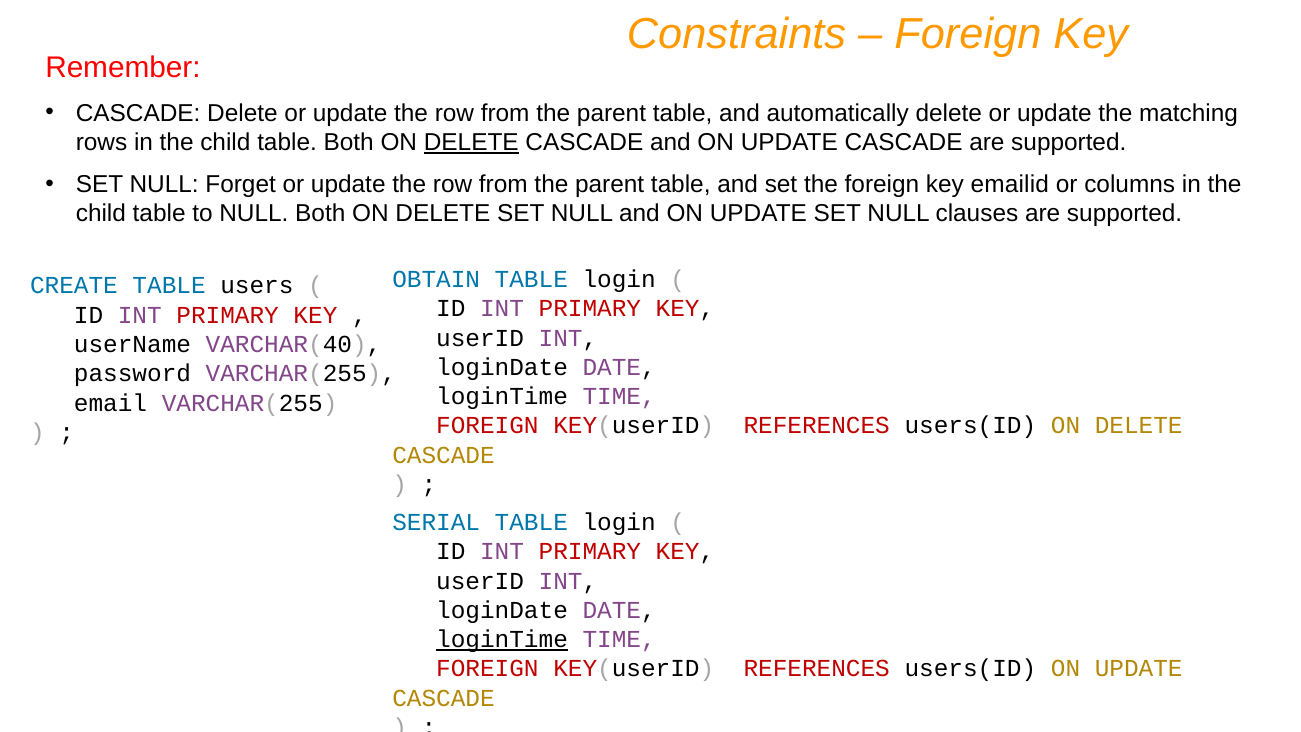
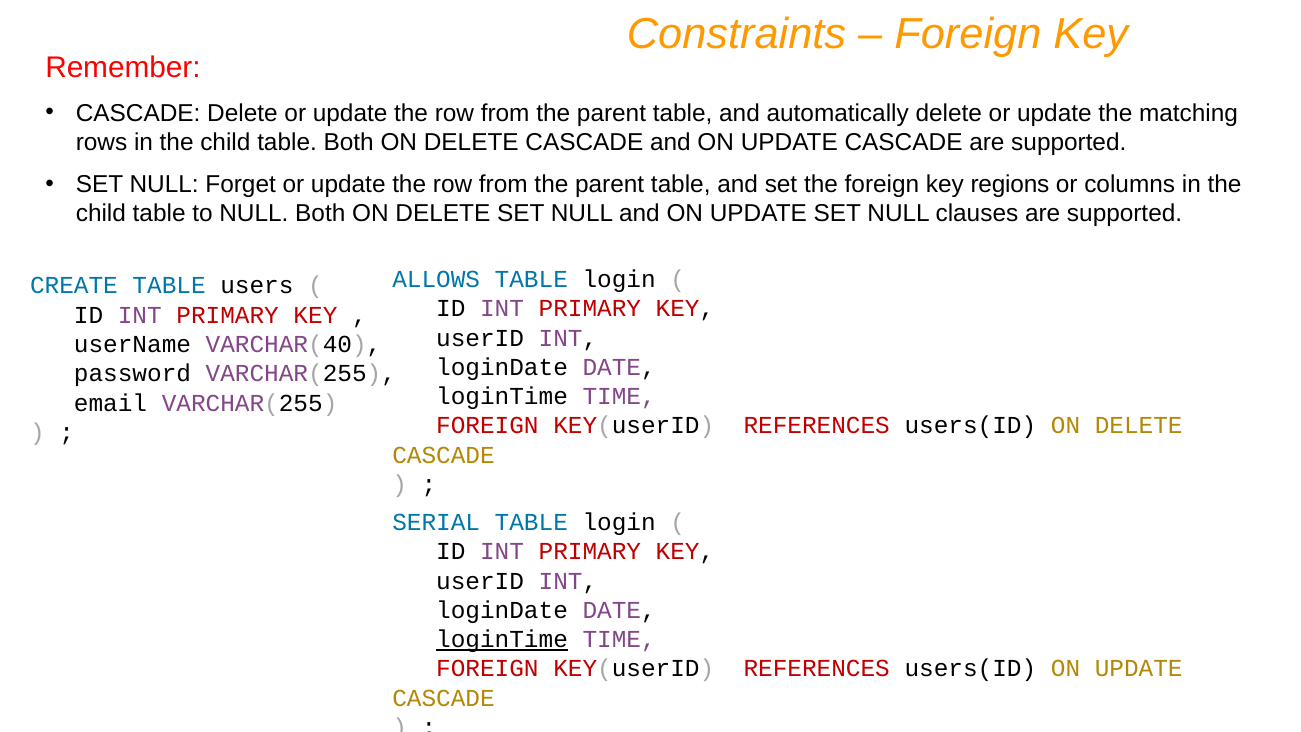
DELETE underline: present -> none (471, 142)
emailid: emailid -> regions (1010, 185)
OBTAIN: OBTAIN -> ALLOWS (436, 279)
